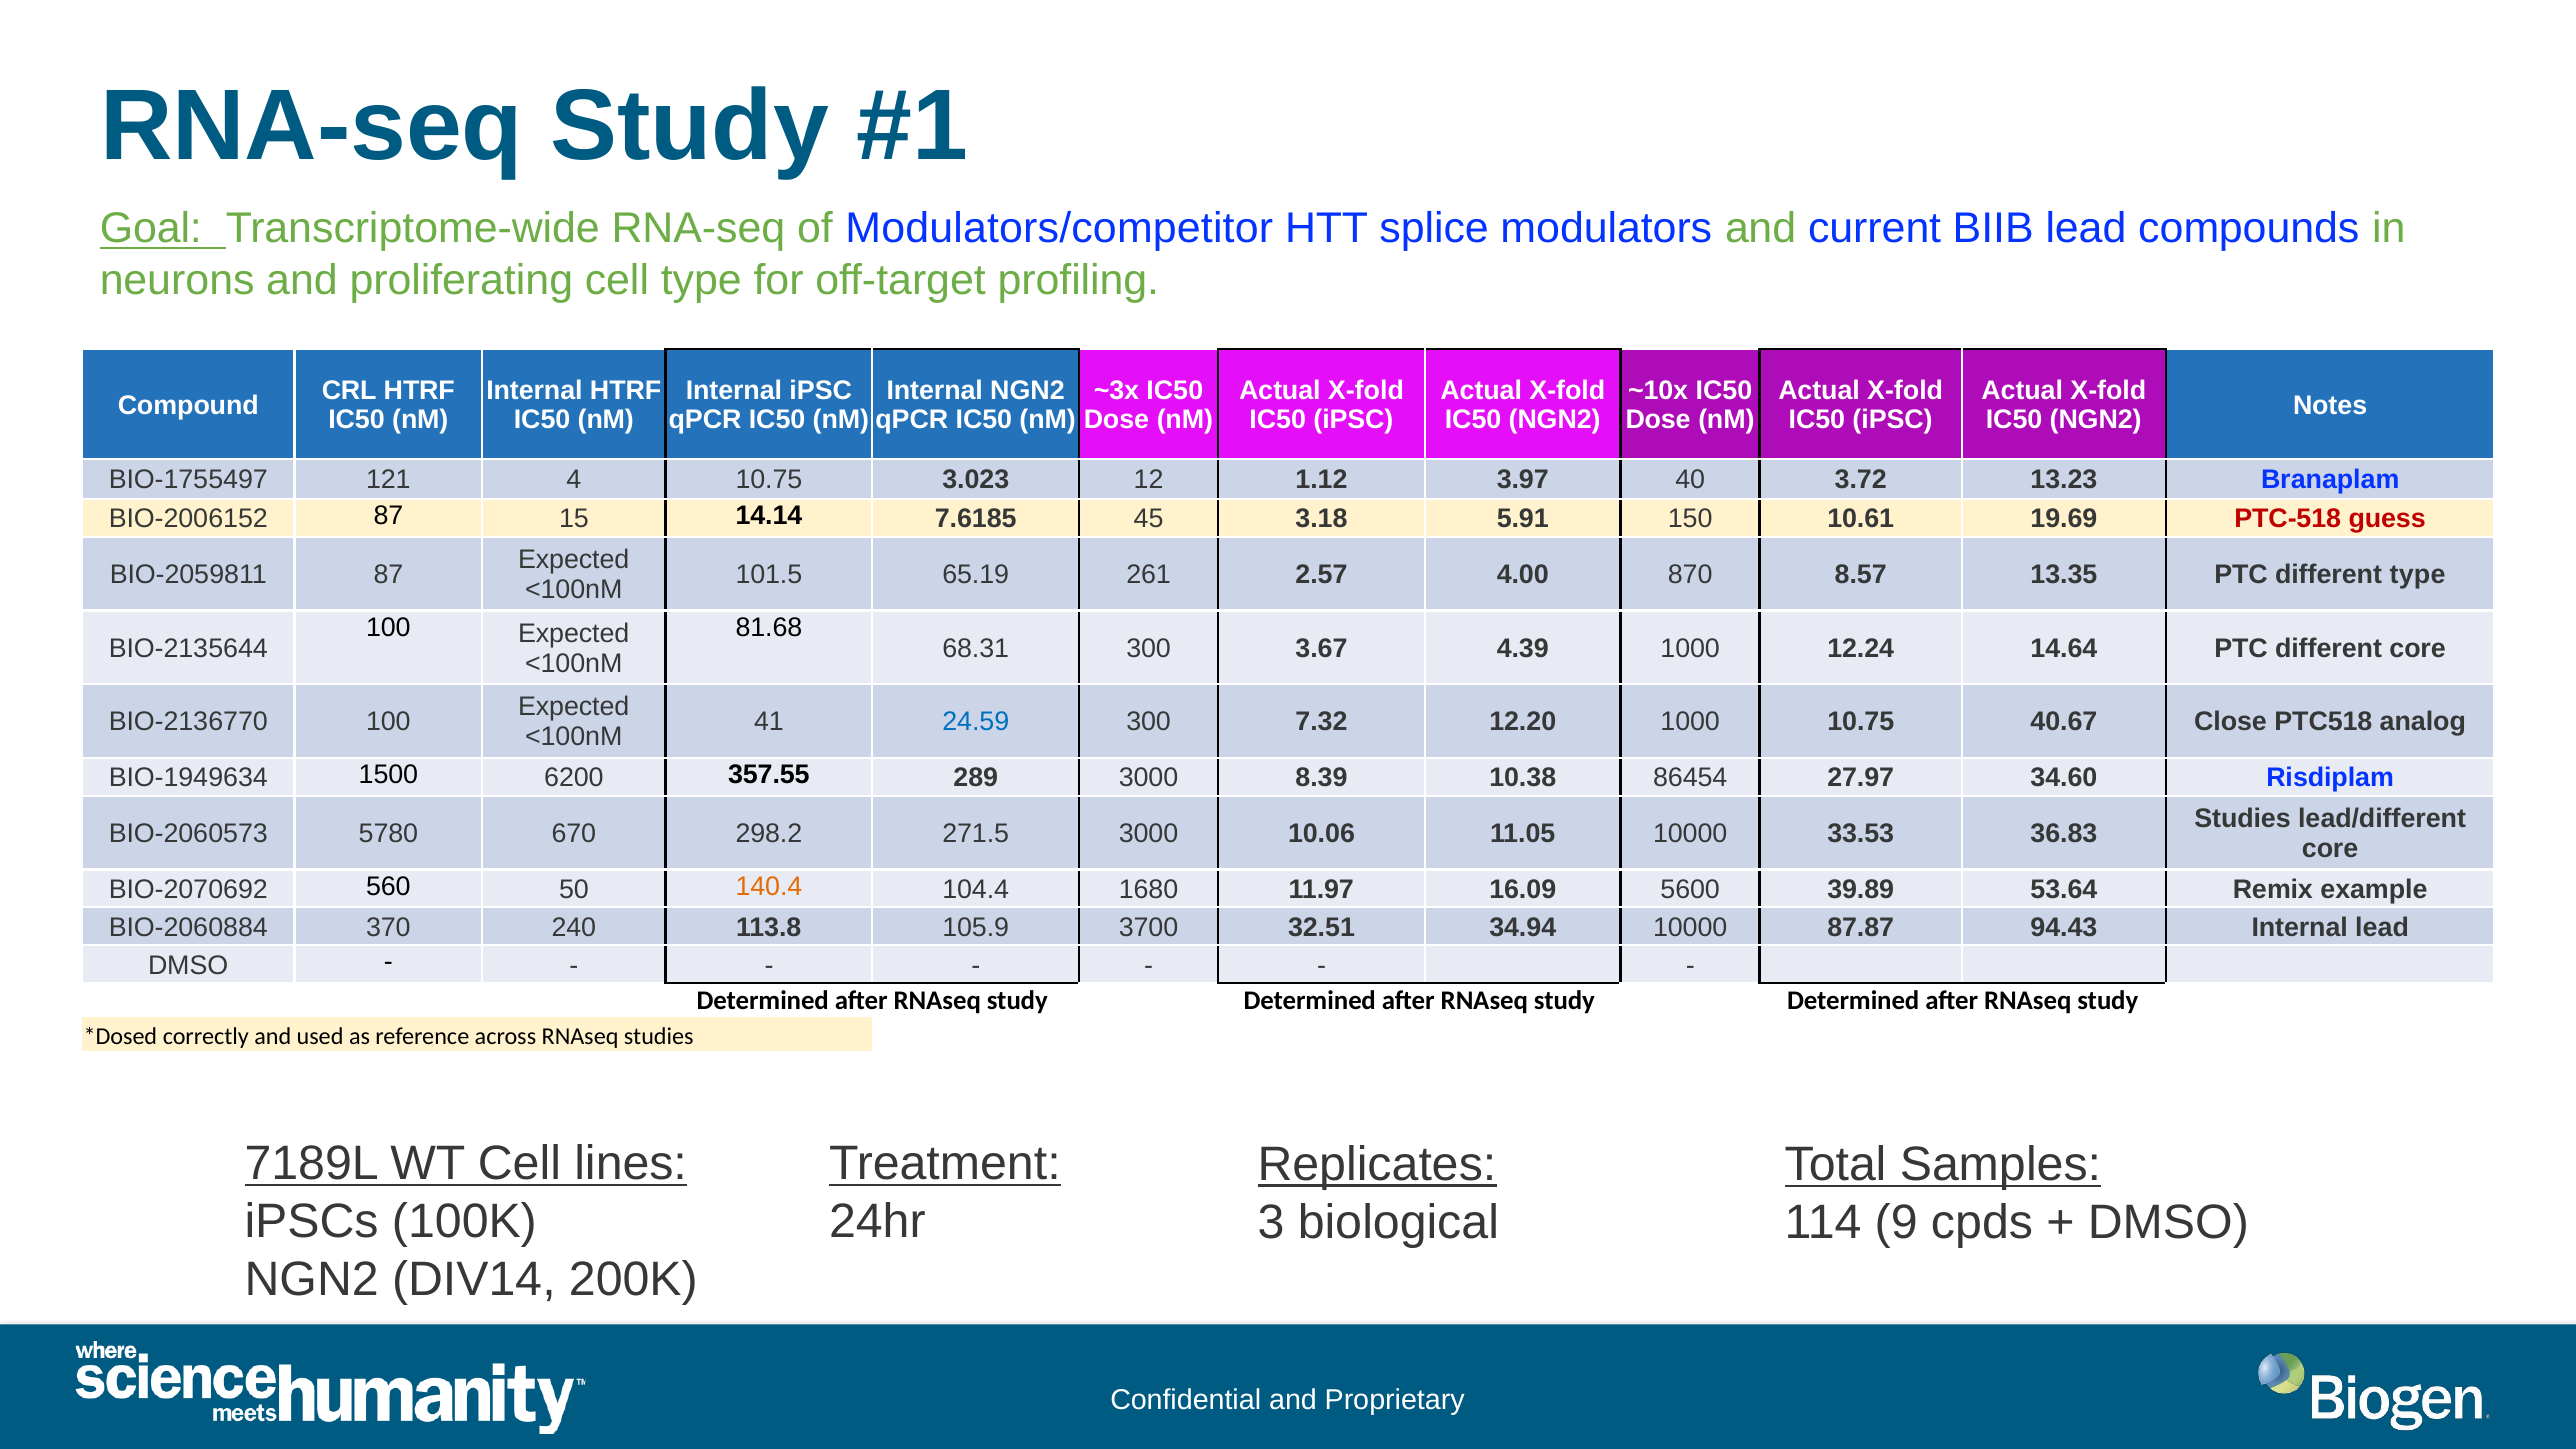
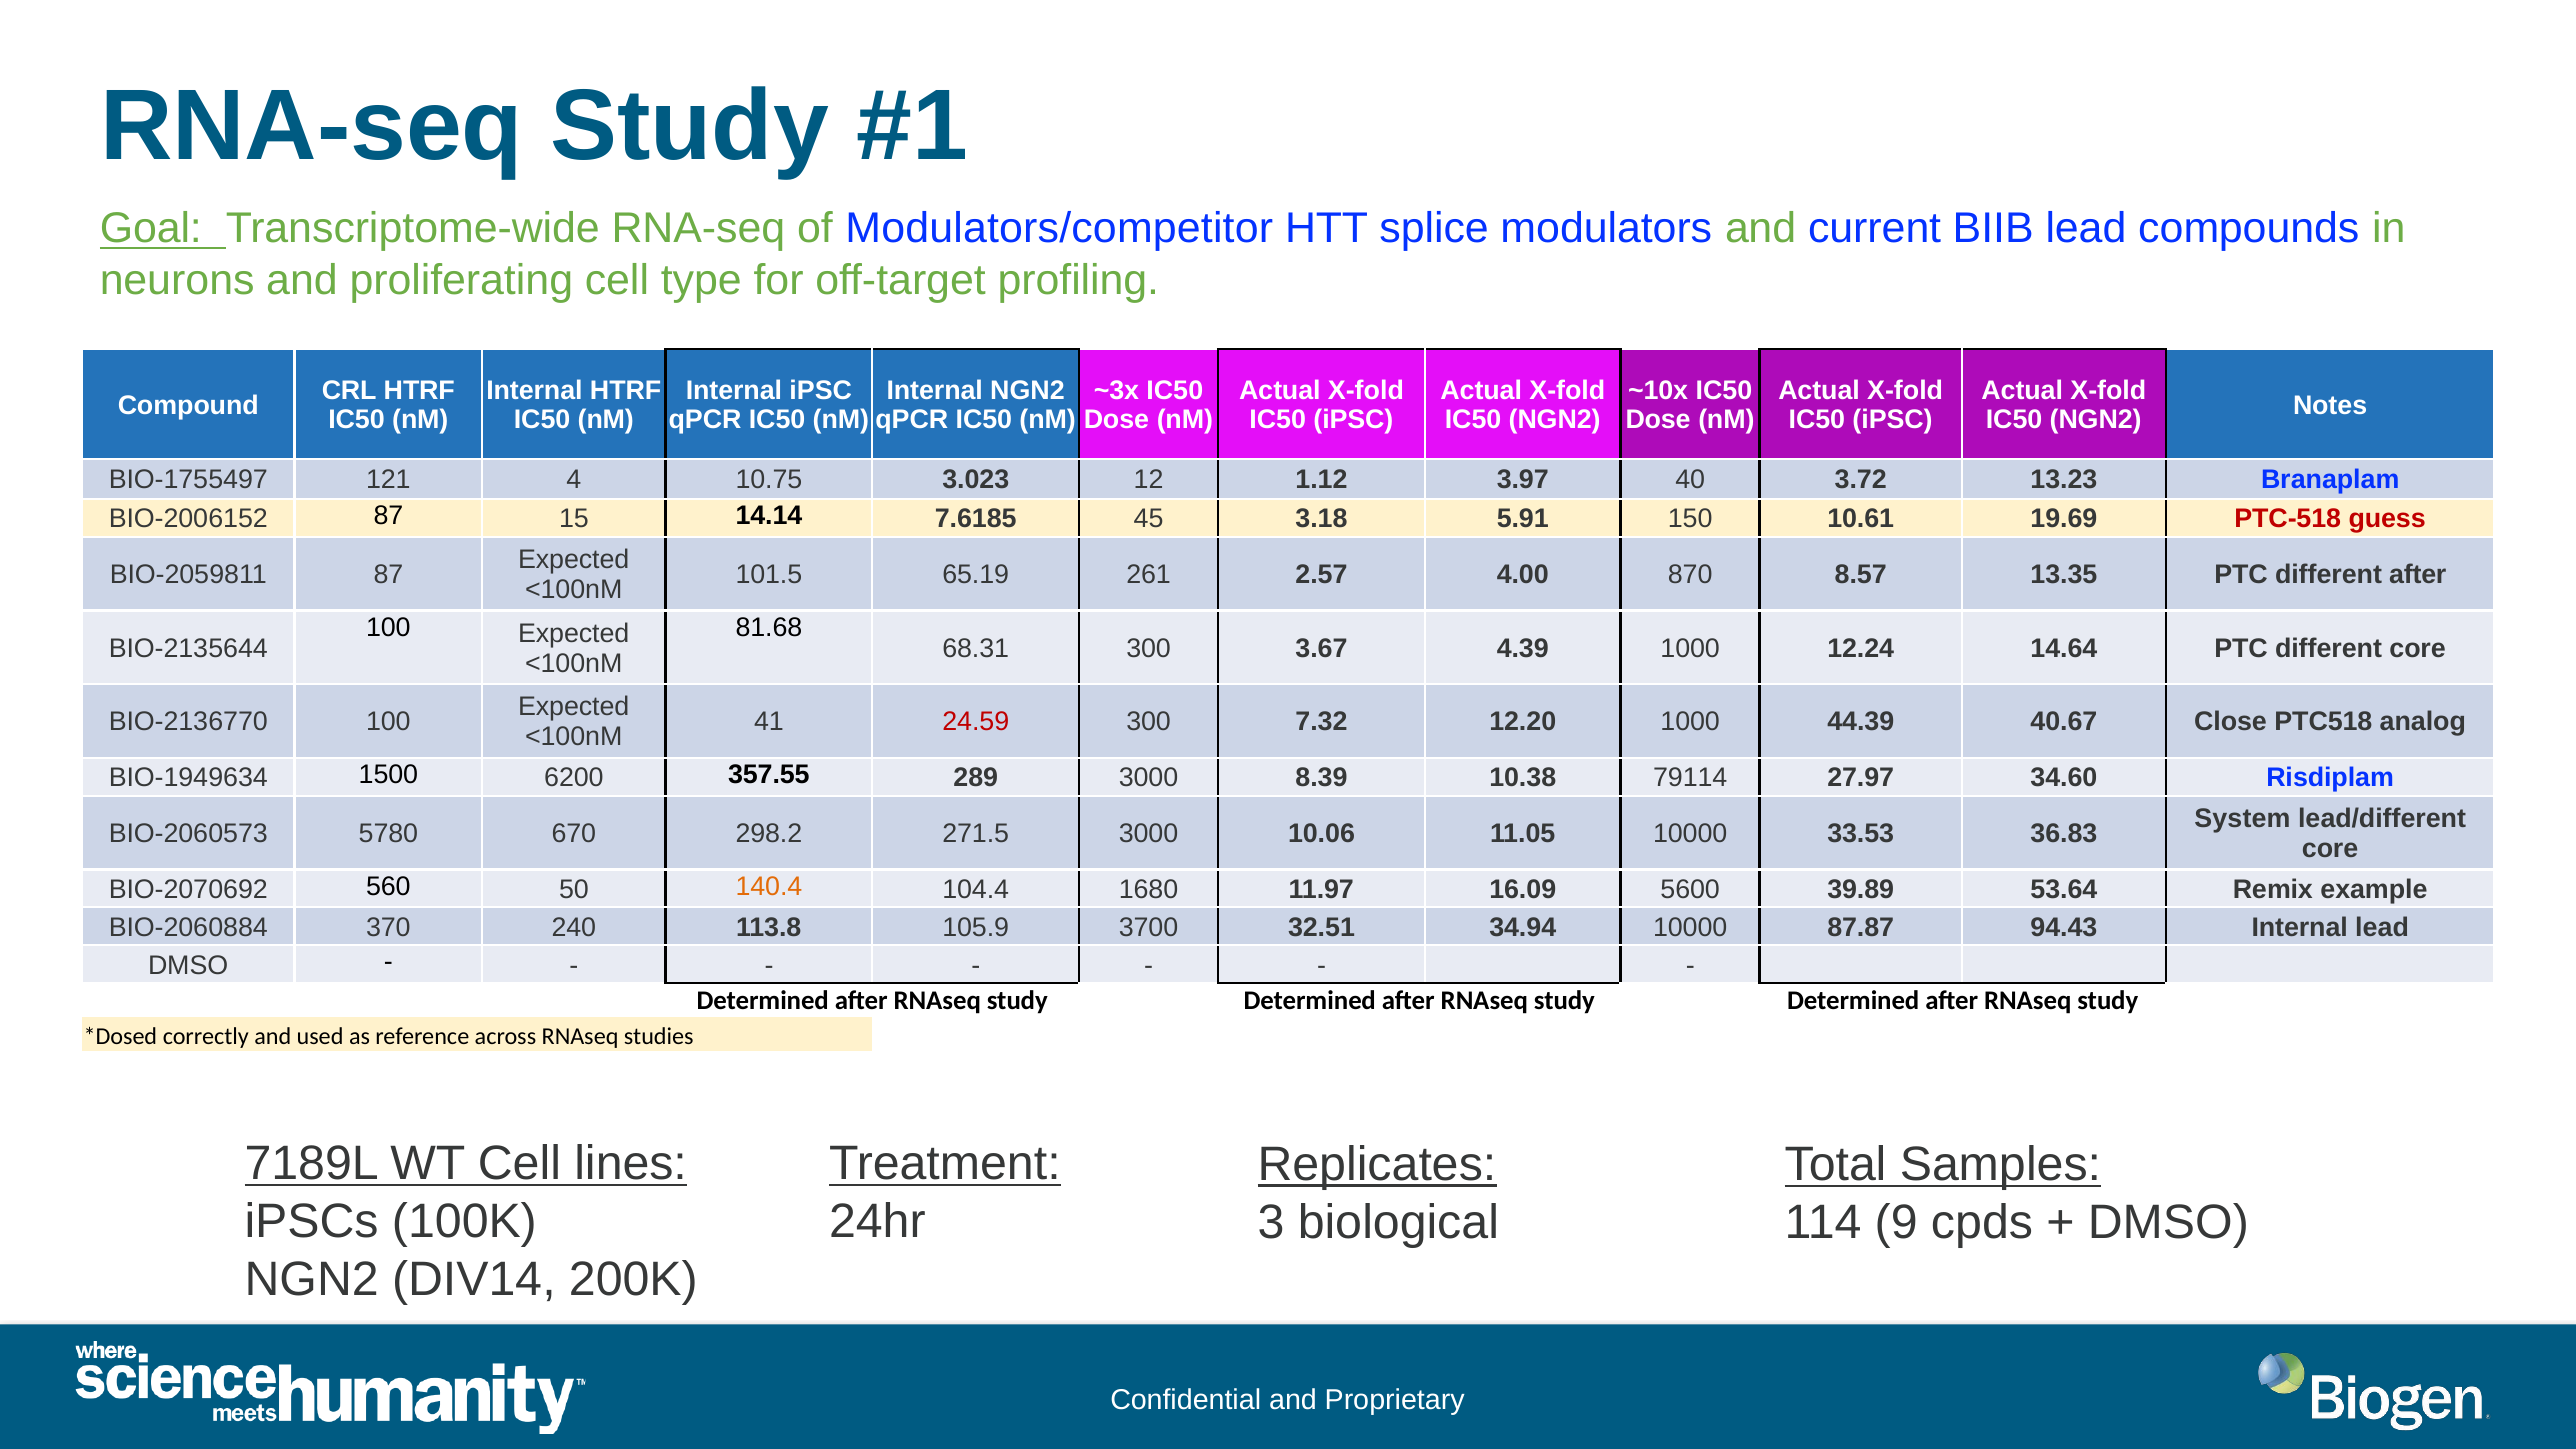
different type: type -> after (2418, 575)
24.59 colour: blue -> red (976, 722)
1000 10.75: 10.75 -> 44.39 (1861, 722)
86454: 86454 -> 79114 (1690, 778)
Studies: Studies -> System (2242, 819)
